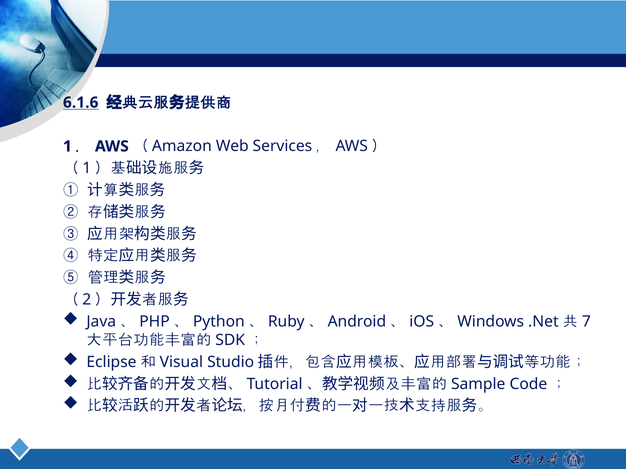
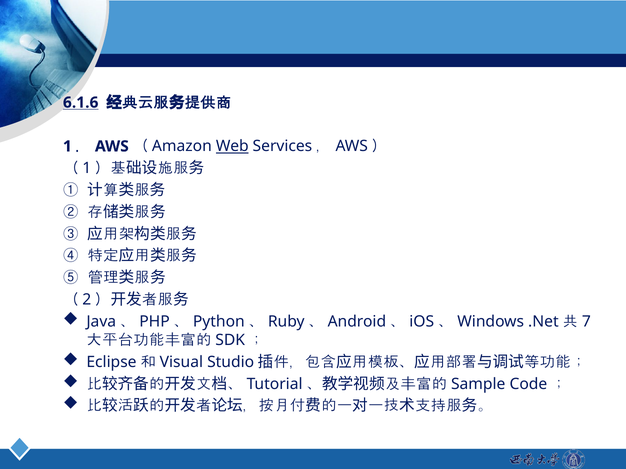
Web underline: none -> present (232, 146)
